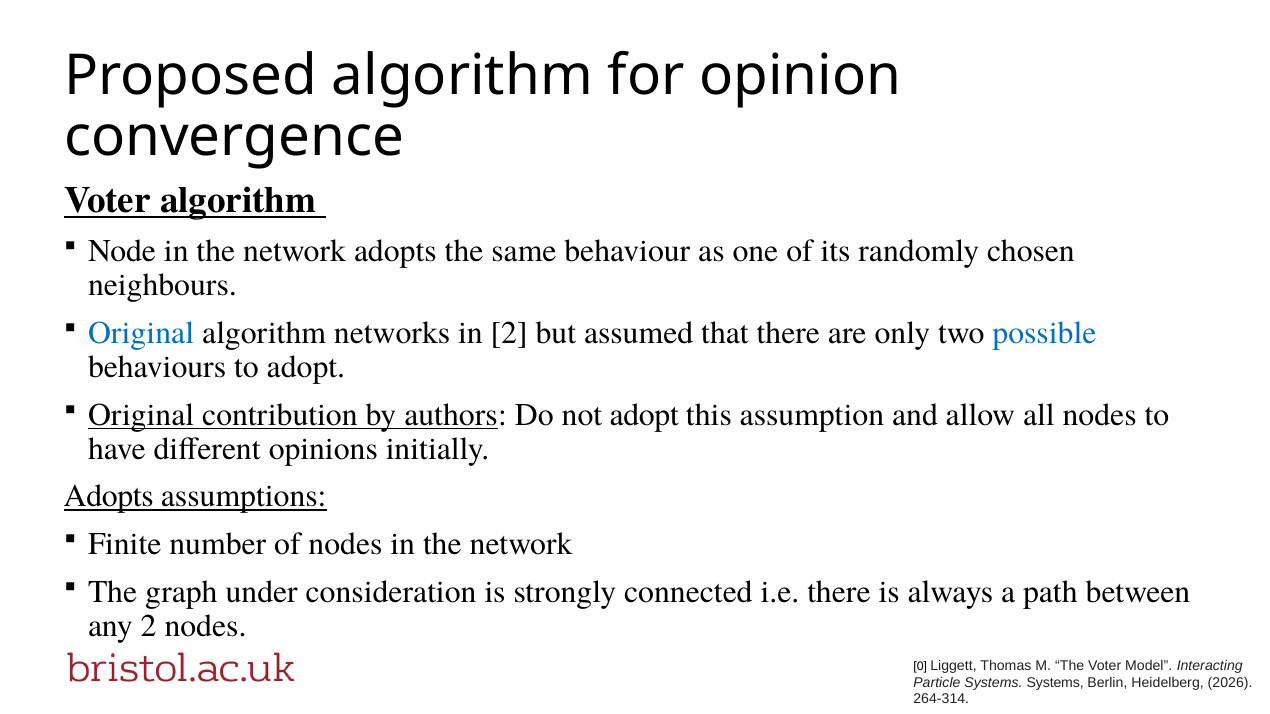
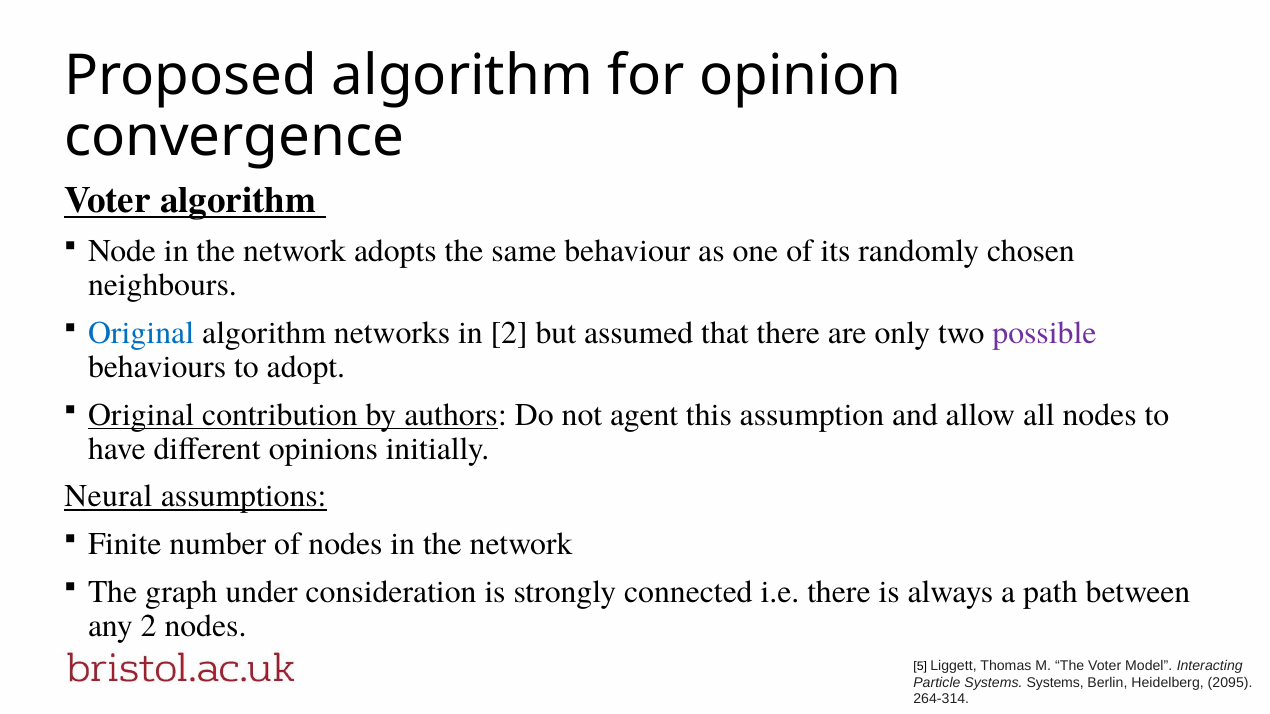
possible colour: blue -> purple (1044, 333)
not adopt: adopt -> agent (644, 415)
Adopts: Adopts -> Neural (108, 497)
0: 0 -> 5 (920, 666)
2026: 2026 -> 2095 (1230, 683)
